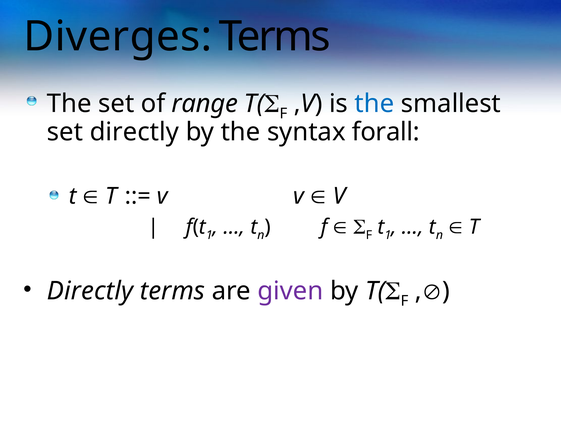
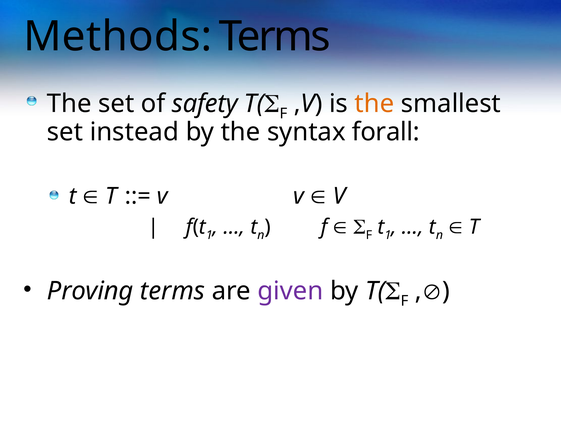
Diverges: Diverges -> Methods (118, 37)
range: range -> safety (205, 103)
the colour: blue -> orange (374, 103)
set directly: directly -> instead (134, 132)
Directly: Directly -> Proving (90, 291)
